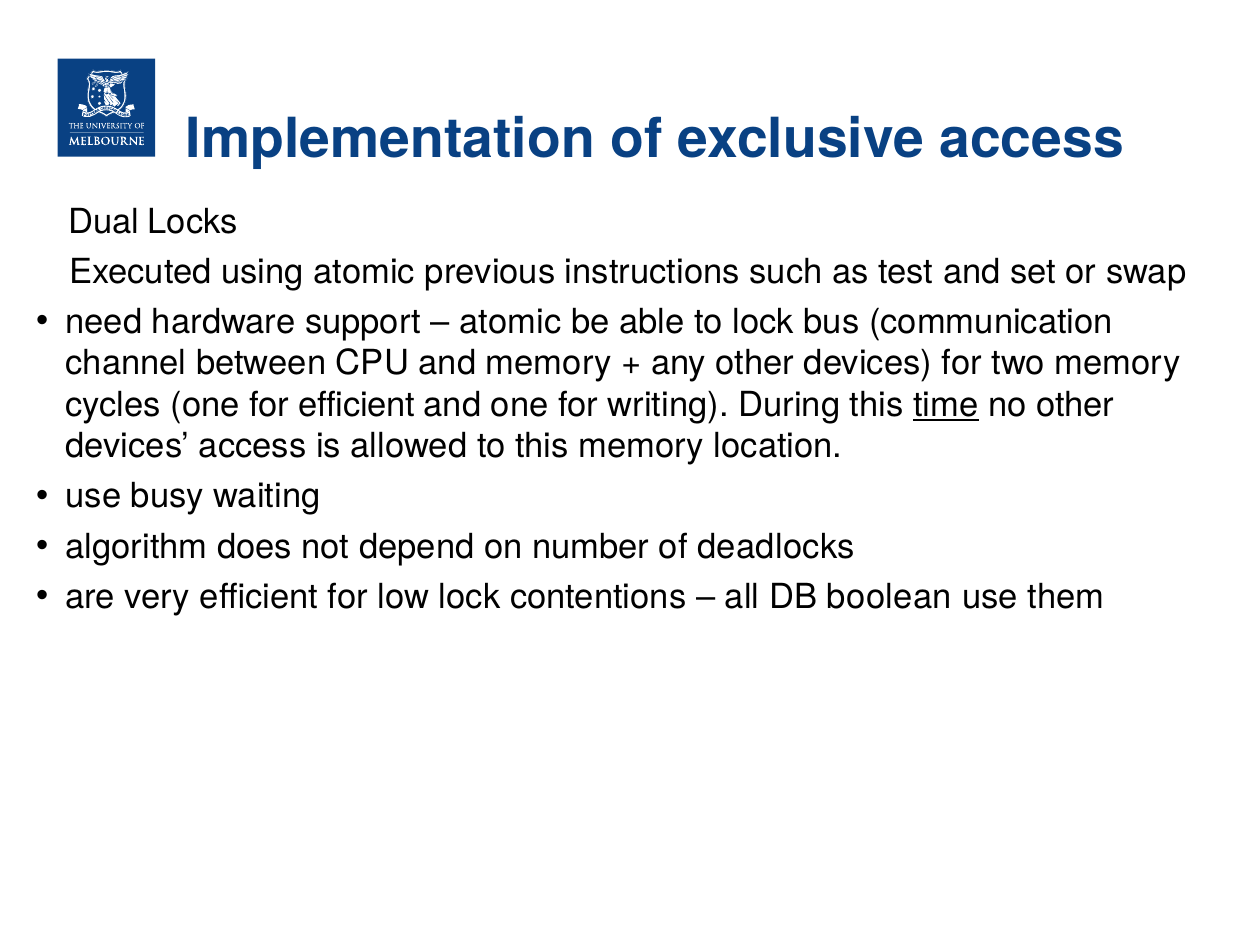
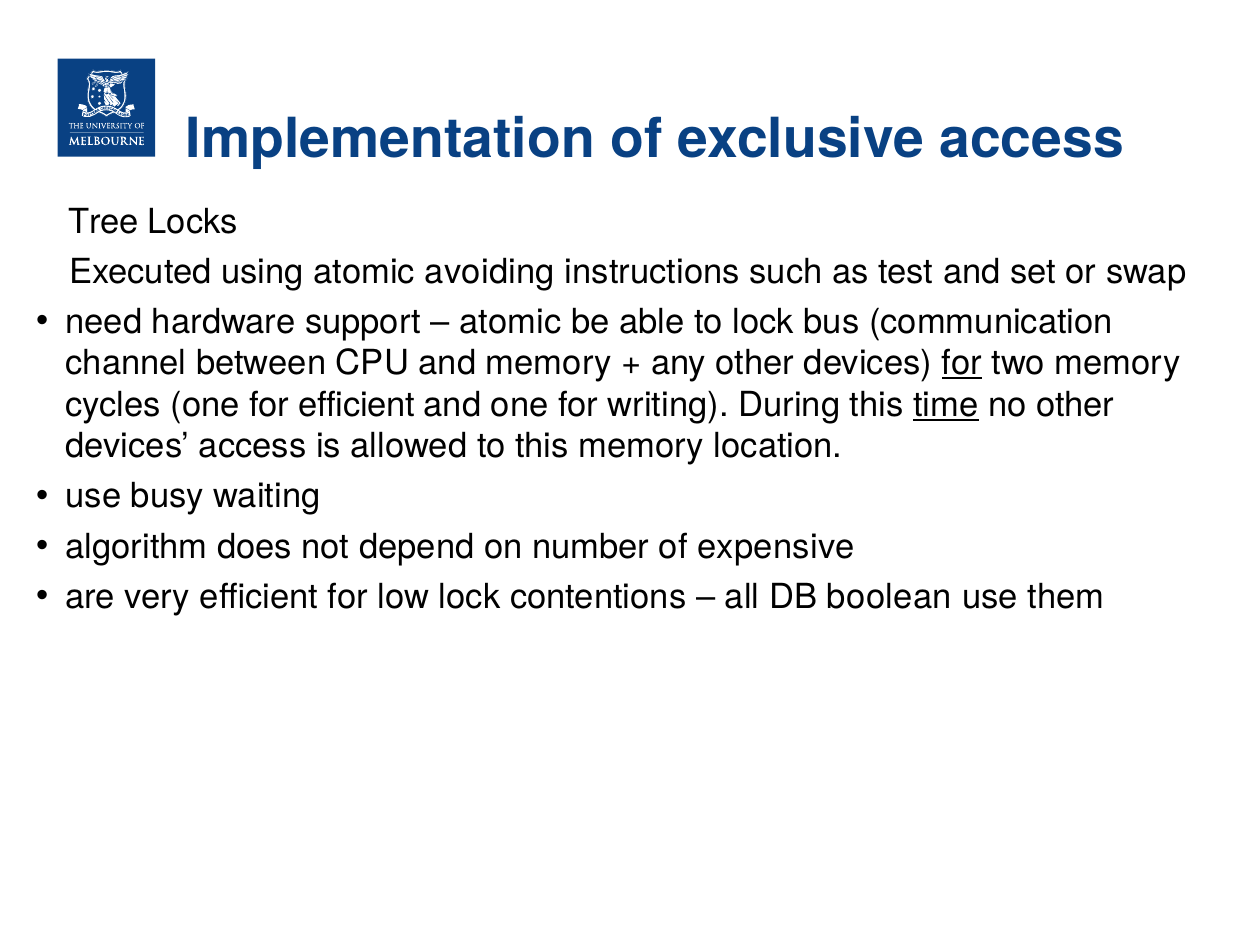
Dual: Dual -> Tree (104, 222)
previous: previous -> avoiding (490, 272)
for underline: none -> present (962, 364)
deadlocks: deadlocks -> expensive (776, 547)
